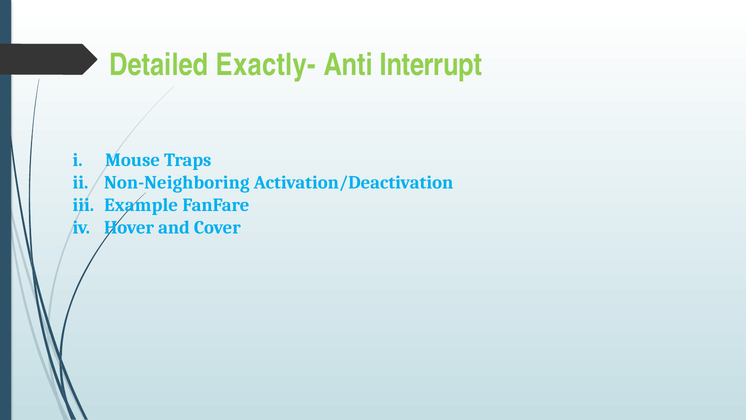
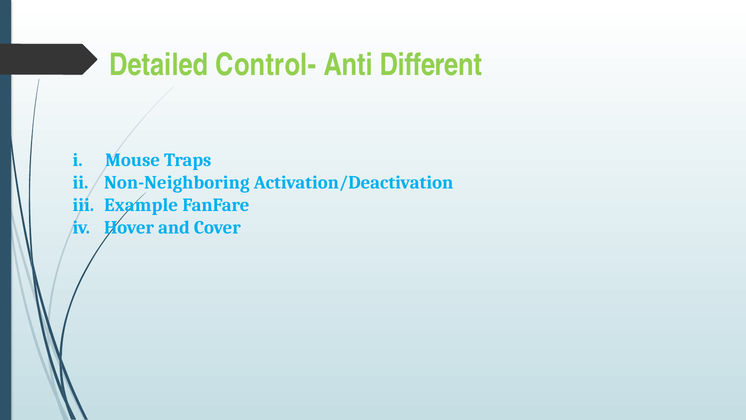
Exactly-: Exactly- -> Control- (266, 65)
Interrupt: Interrupt -> Different (431, 65)
